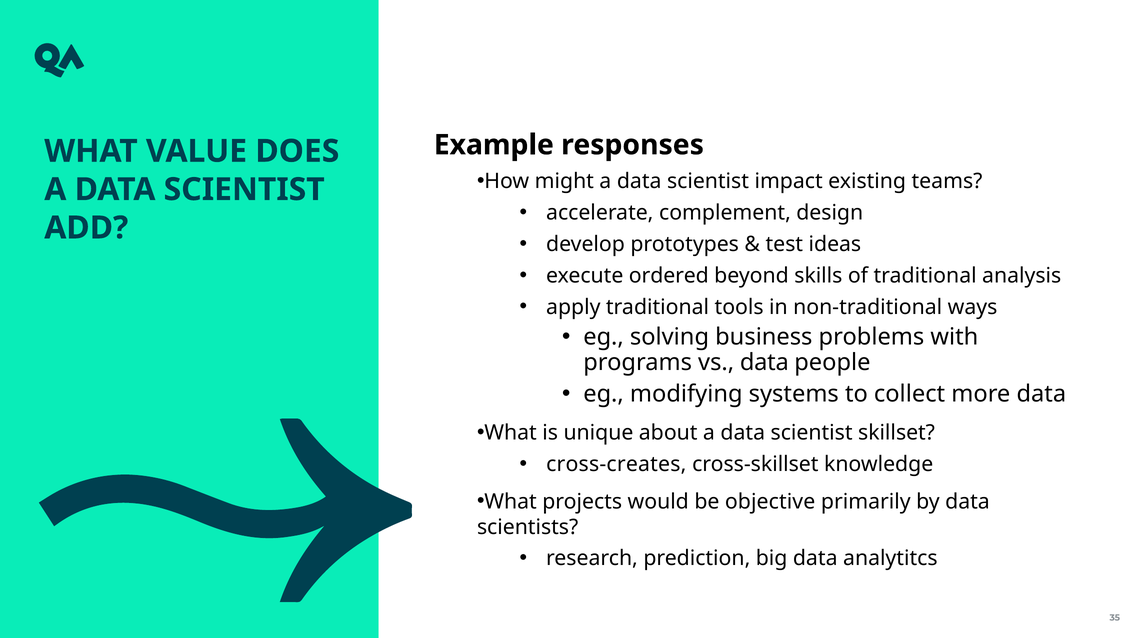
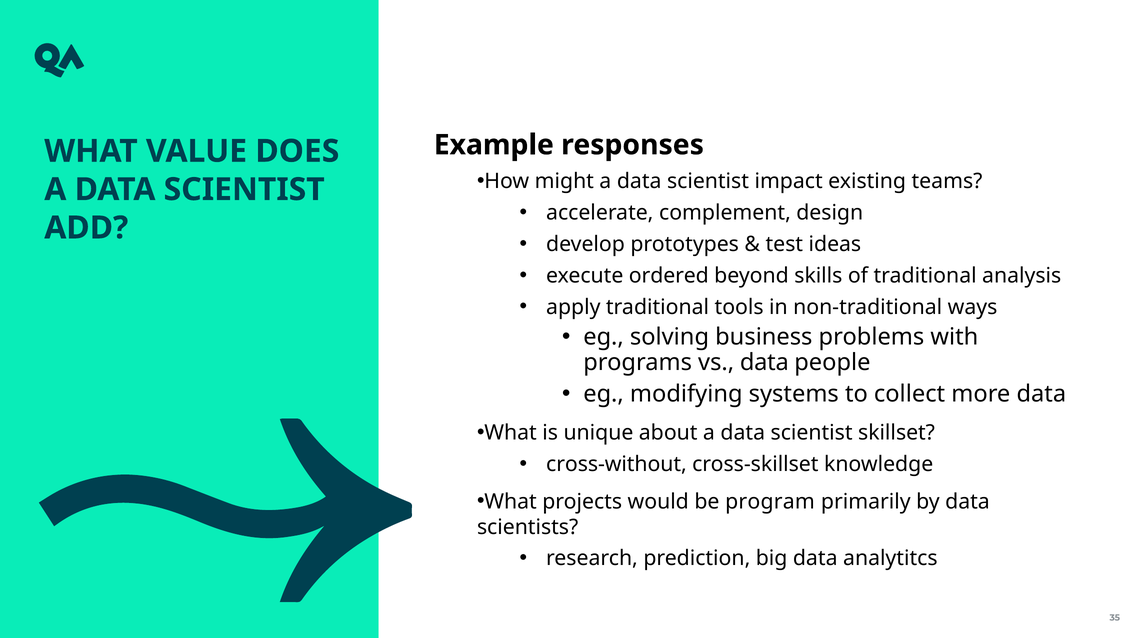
cross-creates: cross-creates -> cross-without (616, 464)
objective: objective -> program (770, 501)
